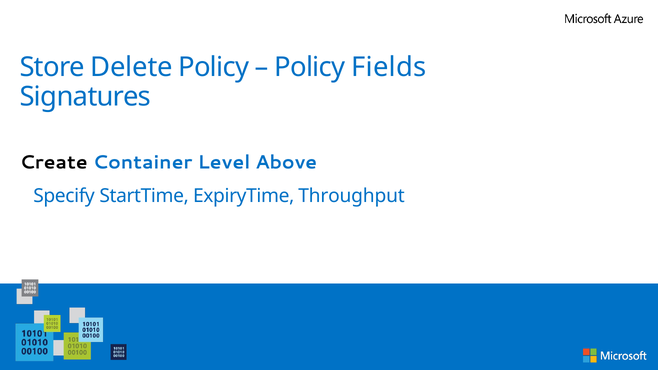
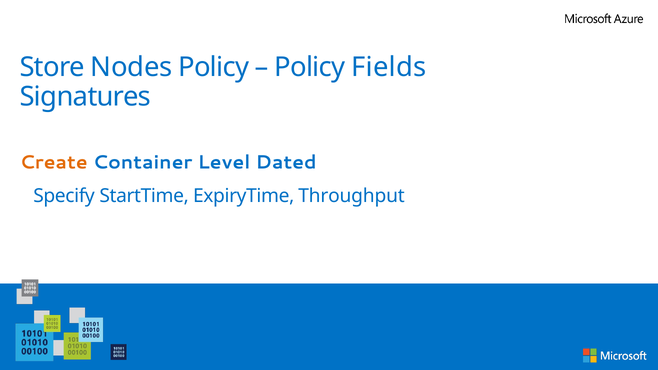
Delete: Delete -> Nodes (131, 67)
Create colour: black -> orange (54, 162)
Above: Above -> Dated (286, 162)
